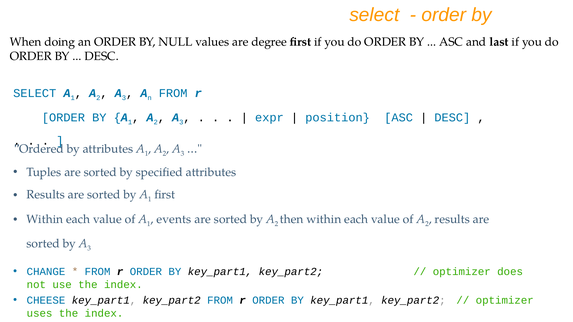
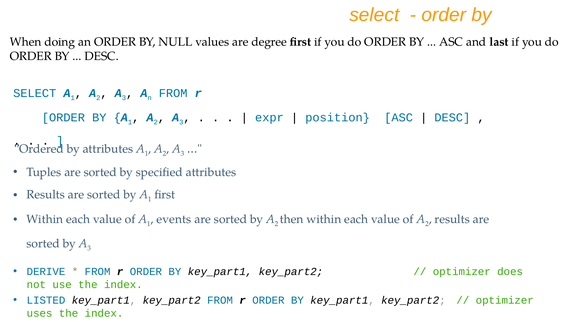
CHANGE: CHANGE -> DERIVE (46, 272)
CHEESE: CHEESE -> LISTED (46, 301)
